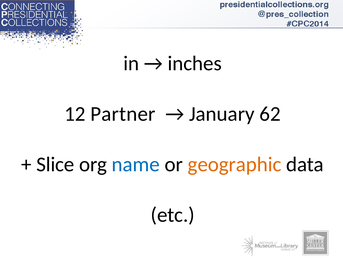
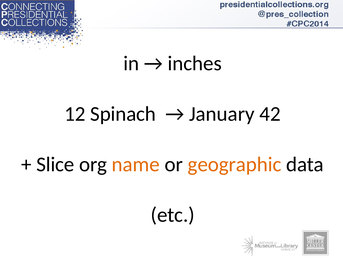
Partner: Partner -> Spinach (123, 114)
62: 62 -> 42 (270, 114)
name colour: blue -> orange (136, 164)
